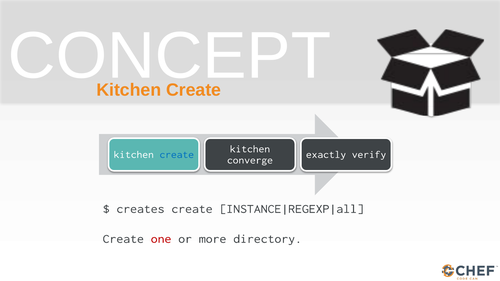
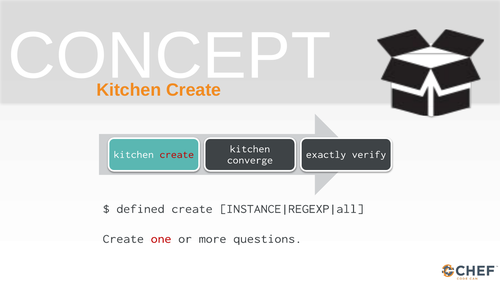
create colour: blue -> red (177, 155)
creates: creates -> defined (140, 209)
directory: directory -> questions (268, 239)
